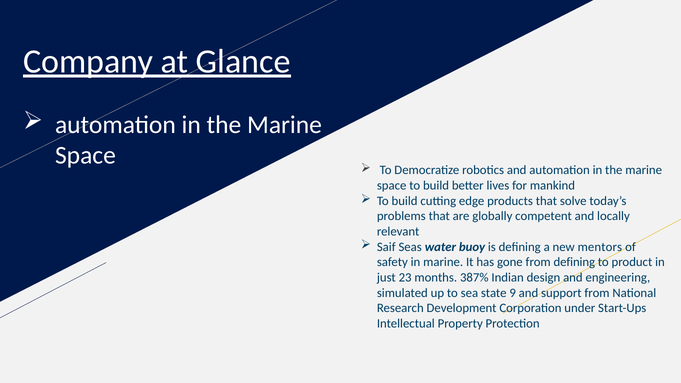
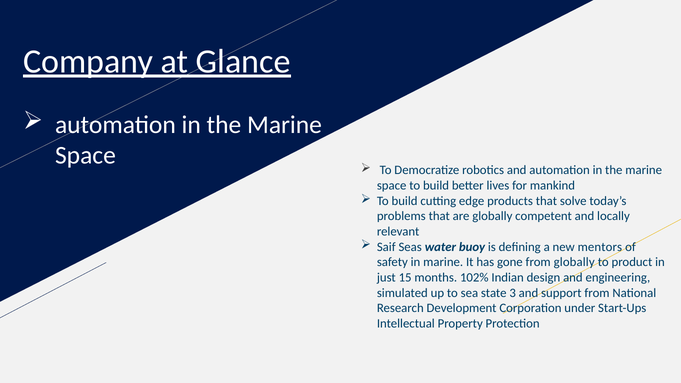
from defining: defining -> globally (574, 262)
23: 23 -> 15 (405, 278)
387%: 387% -> 102% (474, 278)
9: 9 -> 3 (513, 293)
